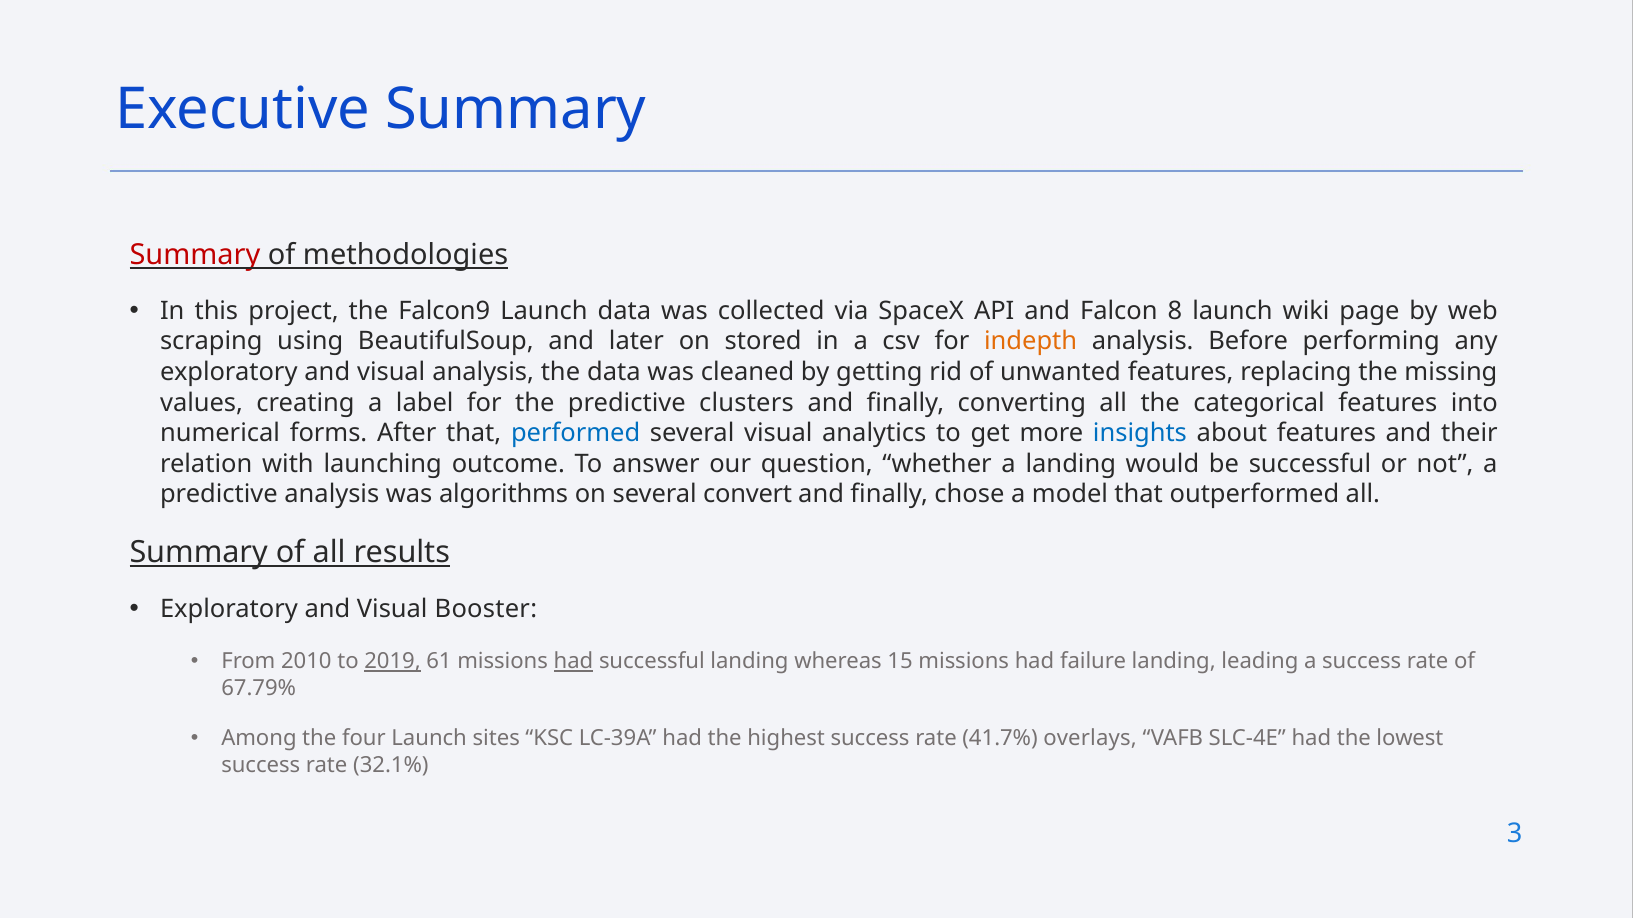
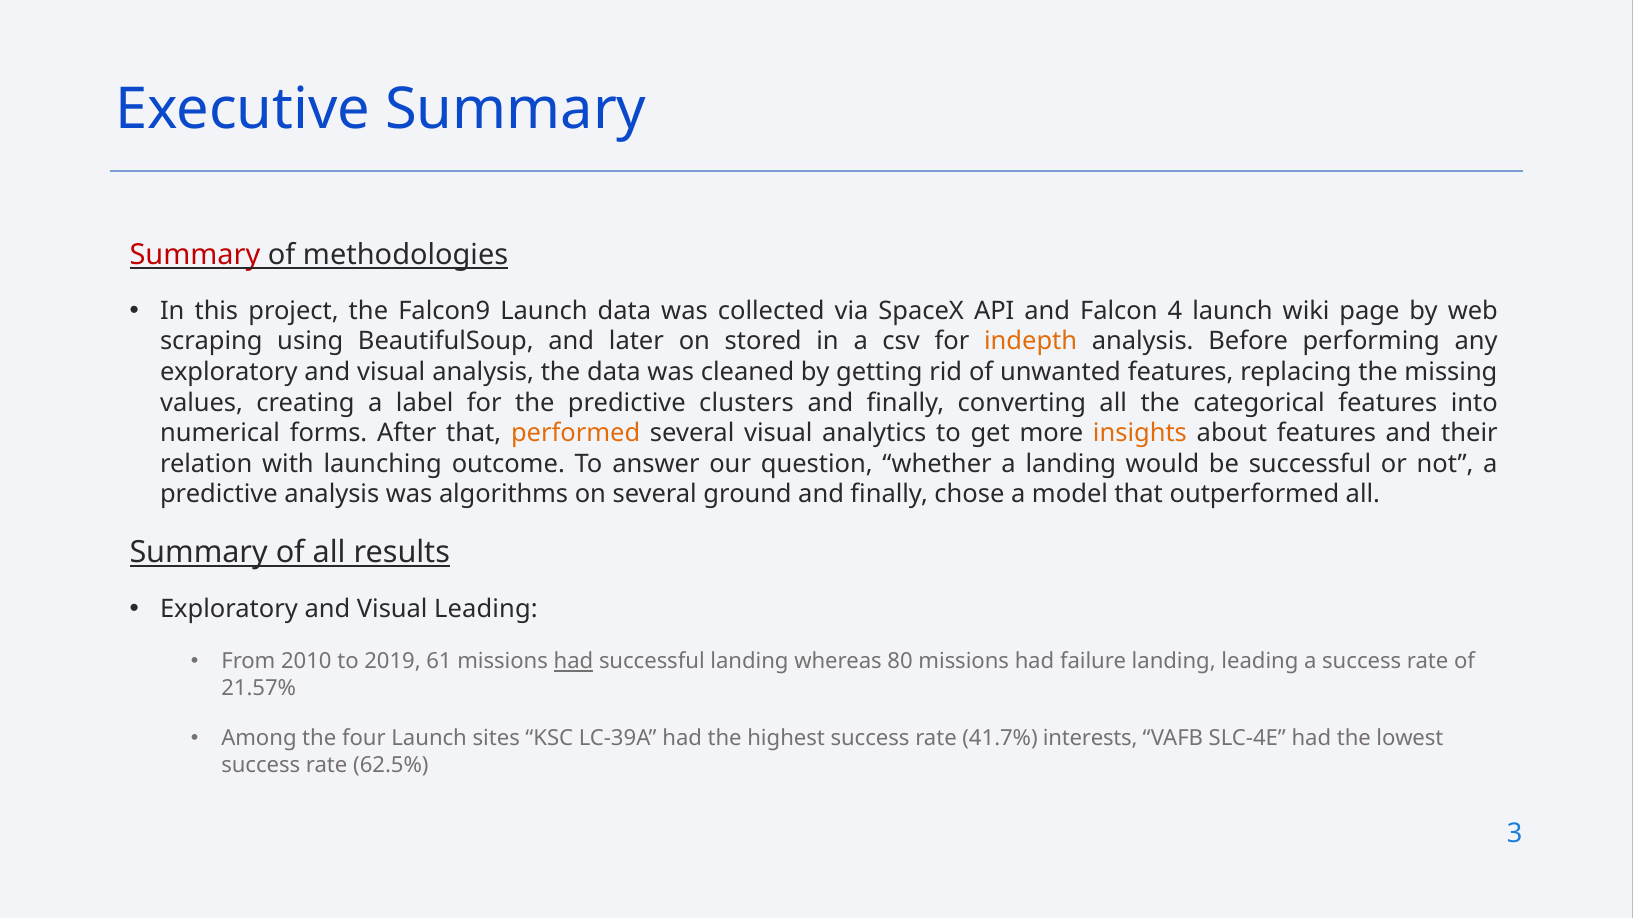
8: 8 -> 4 (1175, 311)
performed colour: blue -> orange (576, 434)
insights colour: blue -> orange (1140, 434)
convert: convert -> ground (748, 495)
Visual Booster: Booster -> Leading (486, 610)
2019 underline: present -> none (392, 662)
15: 15 -> 80 (900, 662)
67.79%: 67.79% -> 21.57% (259, 689)
overlays: overlays -> interests (1090, 739)
32.1%: 32.1% -> 62.5% (391, 766)
